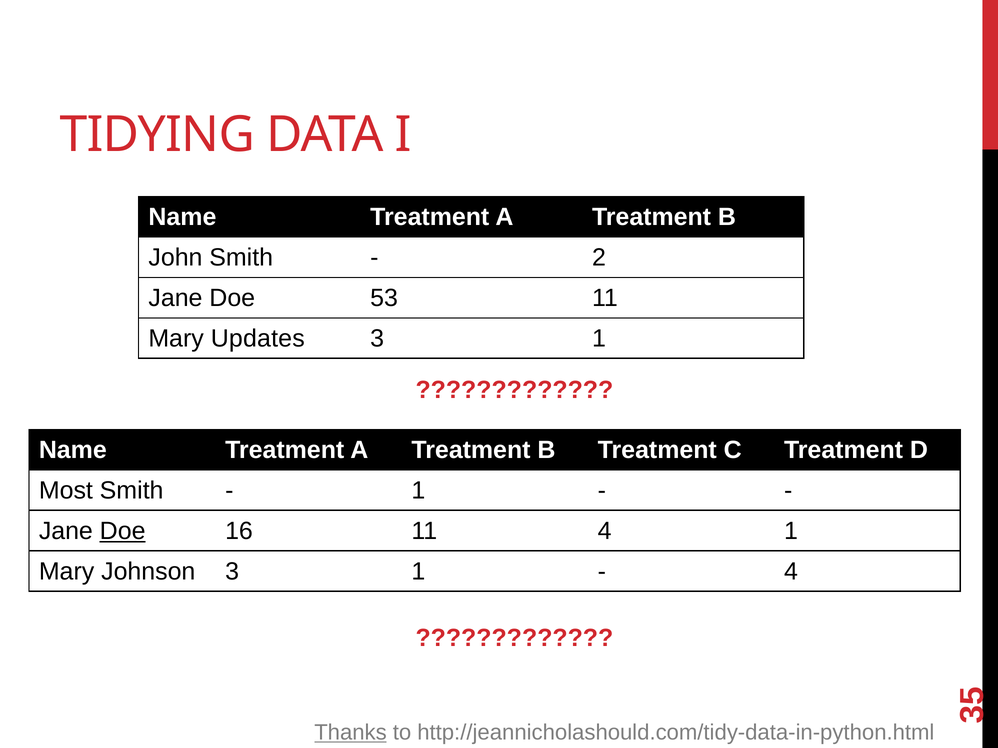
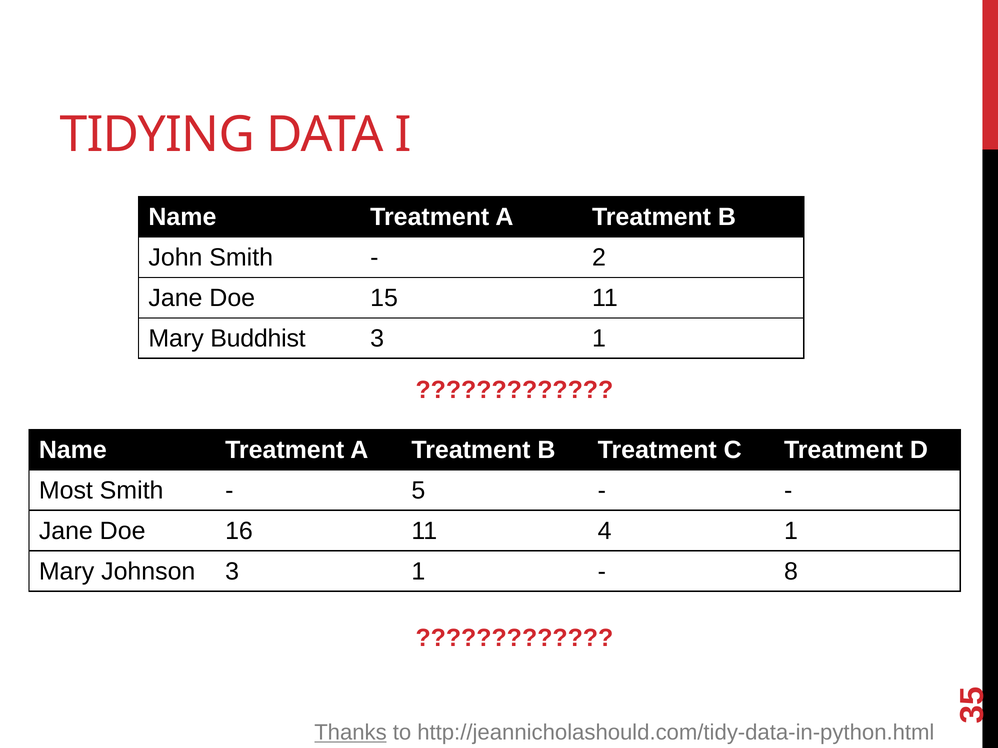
53: 53 -> 15 (384, 298)
Updates: Updates -> Buddhist (258, 339)
1: 1 -> 5 (418, 491)
Doe underline: present -> none (123, 531)
4: 4 -> 8 (791, 572)
